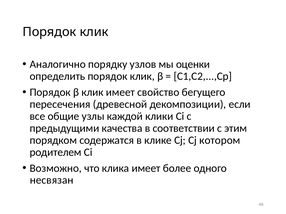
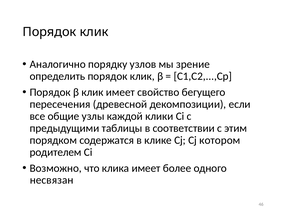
оценки: оценки -> зрение (193, 64)
качества: качества -> таблицы (122, 129)
